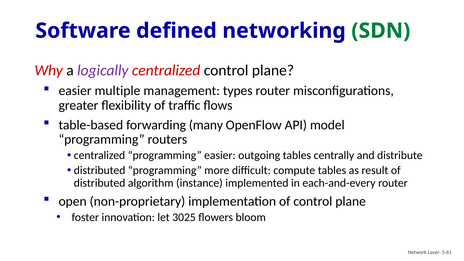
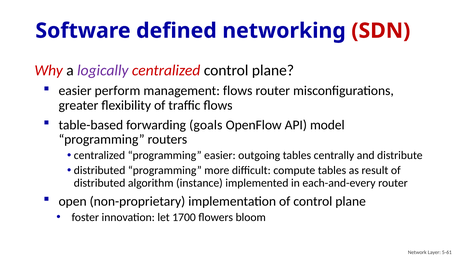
SDN colour: green -> red (381, 31)
multiple: multiple -> perform (117, 91)
management types: types -> flows (238, 91)
many: many -> goals (206, 125)
3025: 3025 -> 1700 (184, 217)
